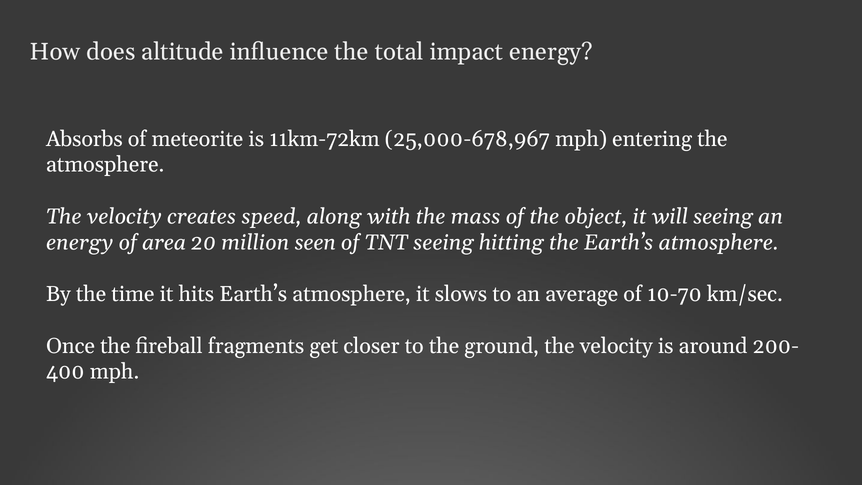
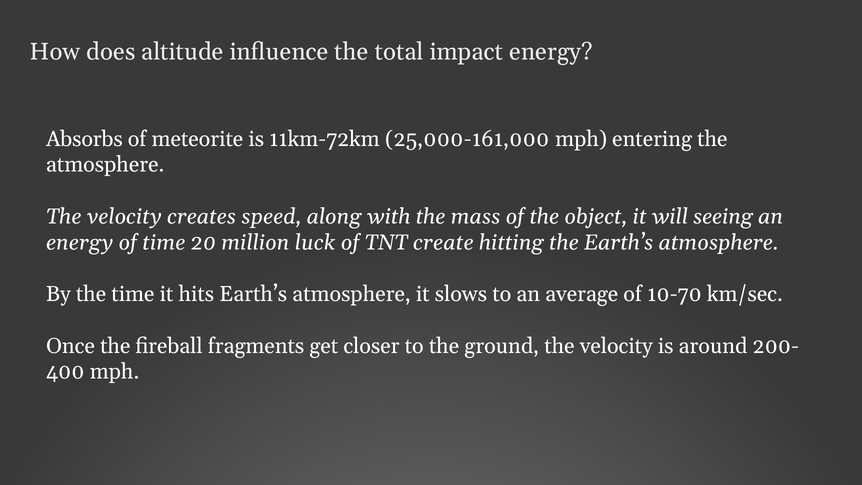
25,000-678,967: 25,000-678,967 -> 25,000-161,000 (467, 139)
of area: area -> time (164, 242)
seen: seen -> luck (315, 242)
TNT seeing: seeing -> create (443, 242)
